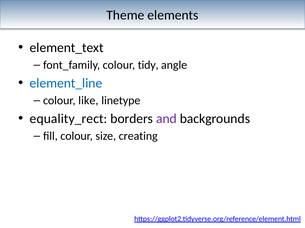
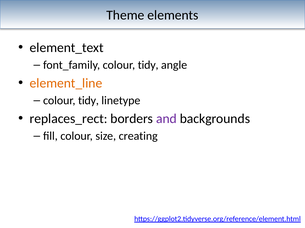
element_line colour: blue -> orange (66, 83)
like: like -> tidy (88, 101)
equality_rect: equality_rect -> replaces_rect (69, 119)
